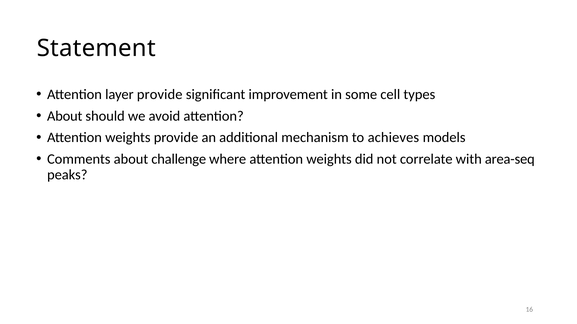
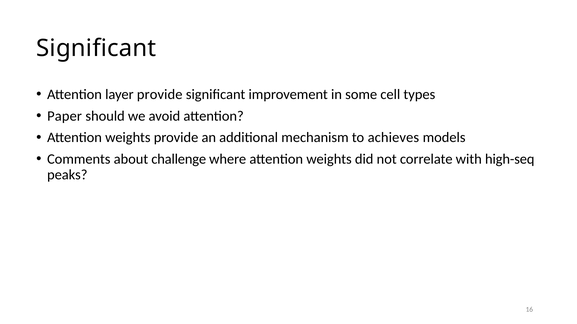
Statement: Statement -> Significant (96, 48)
About: About -> Paper (65, 116)
area-seq: area-seq -> high-seq (510, 159)
